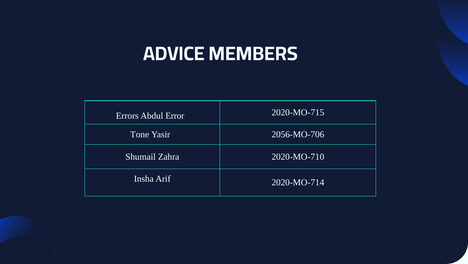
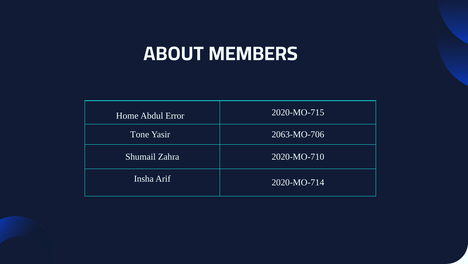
ADVICE: ADVICE -> ABOUT (174, 54)
Errors: Errors -> Home (127, 116)
2056-MO-706: 2056-MO-706 -> 2063-MO-706 (298, 134)
